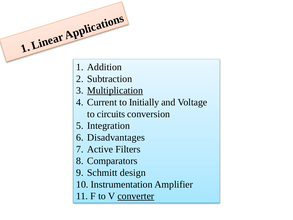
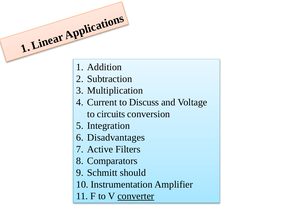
Multiplication underline: present -> none (115, 90)
Initially: Initially -> Discuss (144, 102)
design: design -> should (133, 173)
